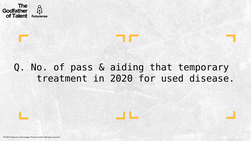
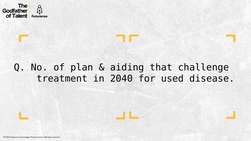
pass: pass -> plan (82, 68)
temporary: temporary -> challenge (203, 68)
2020: 2020 -> 2040 (121, 79)
